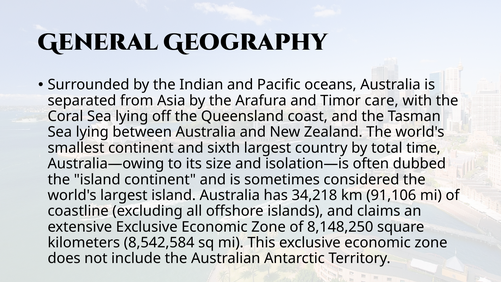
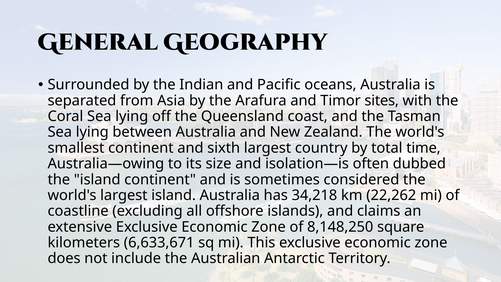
care: care -> sites (382, 100)
91,106: 91,106 -> 22,262 (391, 195)
8,542,584: 8,542,584 -> 6,633,671 (159, 243)
